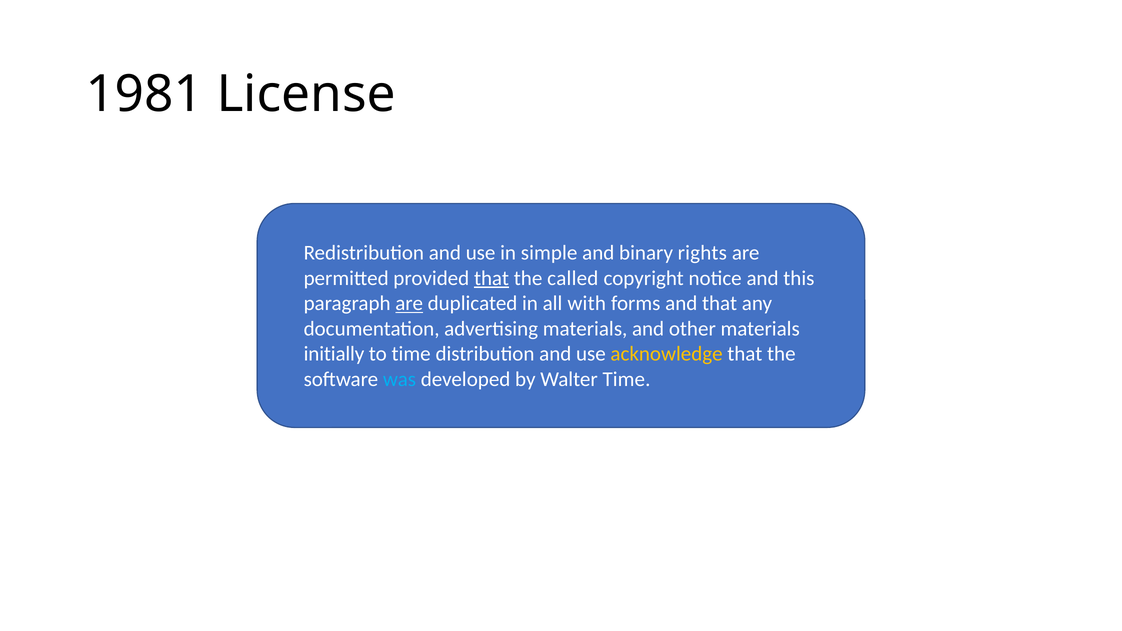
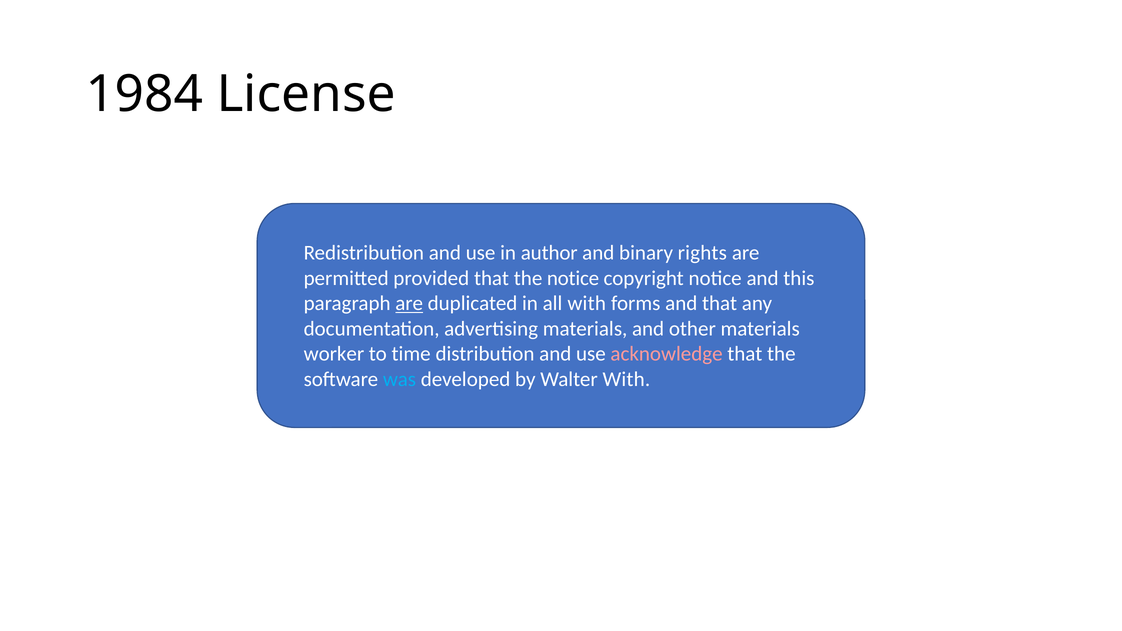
1981: 1981 -> 1984 (144, 94)
simple: simple -> author (549, 253)
that underline: present -> none (492, 278)
the called: called -> notice (573, 278)
initially: initially -> worker (334, 354)
acknowledge colour: yellow -> pink (667, 354)
Walter Time: Time -> With (626, 379)
